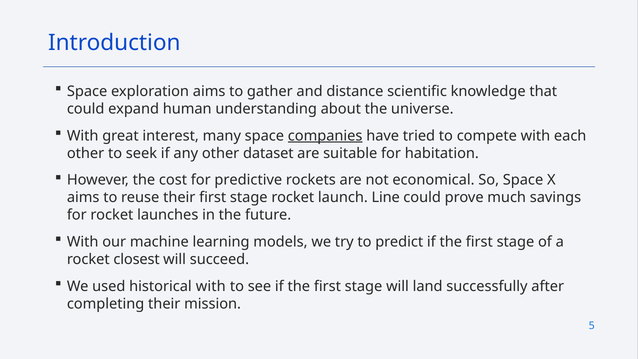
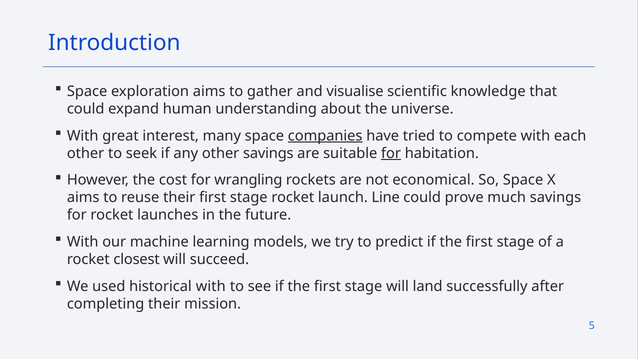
distance: distance -> visualise (355, 91)
other dataset: dataset -> savings (268, 153)
for underline: none -> present (391, 153)
predictive: predictive -> wrangling (248, 180)
